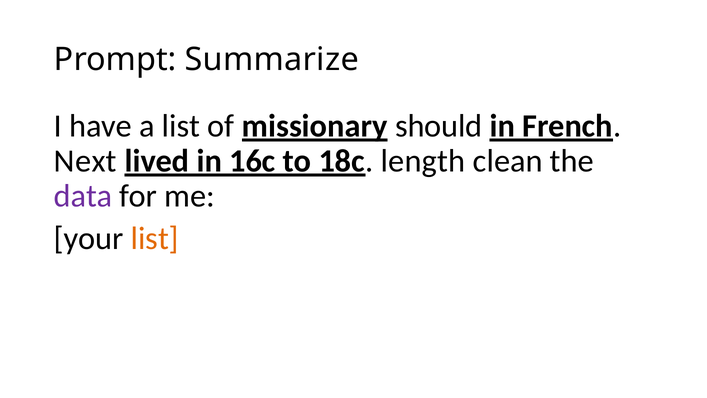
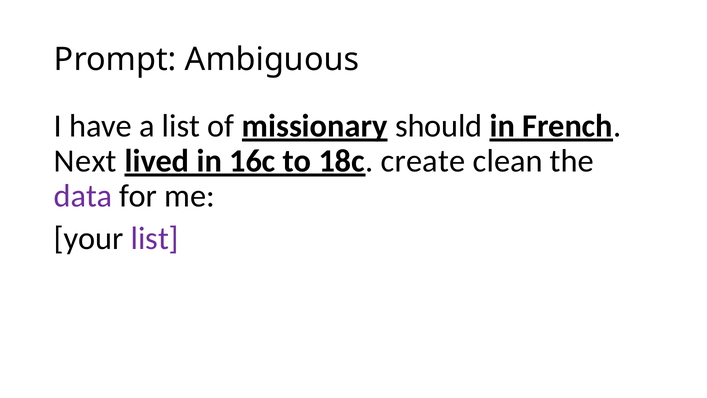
Summarize: Summarize -> Ambiguous (272, 59)
length: length -> create (423, 161)
list colour: orange -> purple (155, 238)
